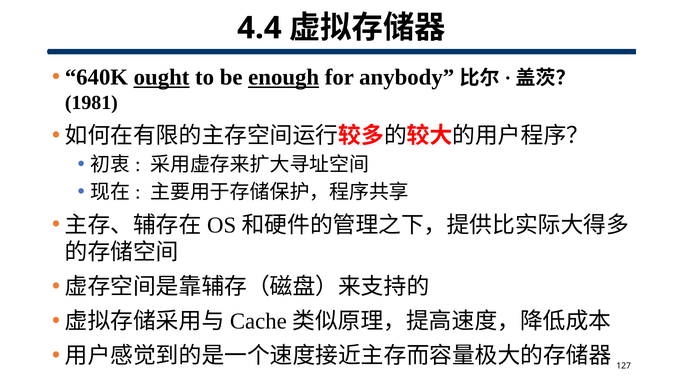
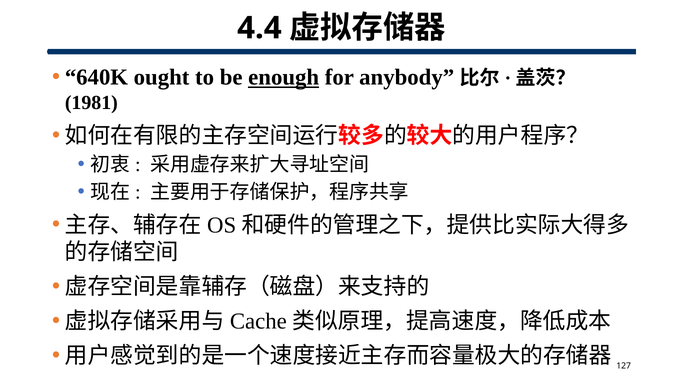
ought underline: present -> none (162, 78)
